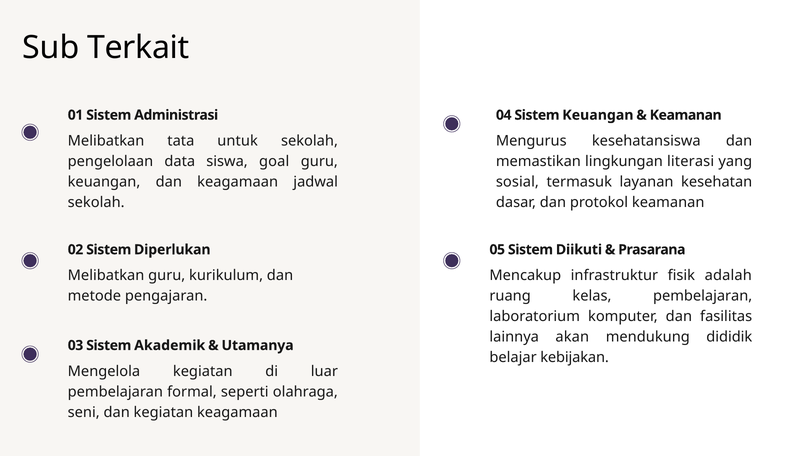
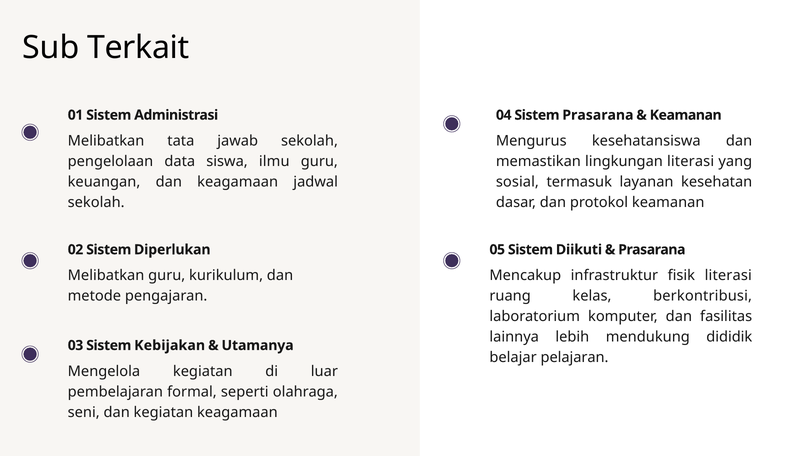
Sistem Keuangan: Keuangan -> Prasarana (598, 115)
untuk: untuk -> jawab (238, 141)
goal: goal -> ilmu (274, 162)
fisik adalah: adalah -> literasi (728, 276)
kelas pembelajaran: pembelajaran -> berkontribusi (703, 296)
akan: akan -> lebih (572, 337)
Akademik: Akademik -> Kebijakan (170, 346)
kebijakan: kebijakan -> pelajaran (575, 358)
